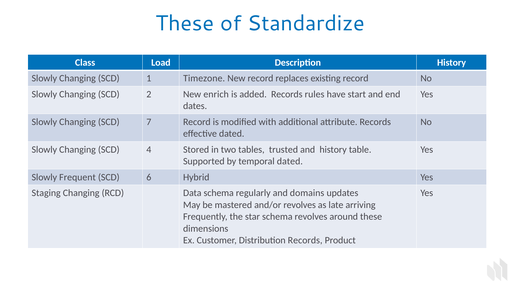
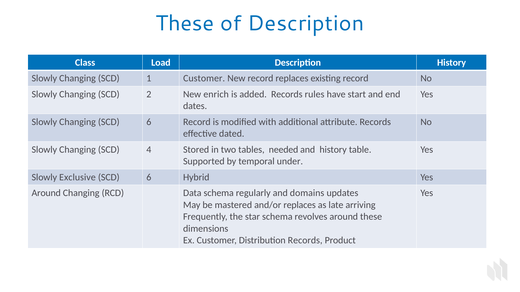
of Standardize: Standardize -> Description (306, 23)
1 Timezone: Timezone -> Customer (204, 78)
Changing SCD 7: 7 -> 6 (149, 122)
trusted: trusted -> needed (284, 150)
temporal dated: dated -> under (290, 162)
Frequent: Frequent -> Exclusive (77, 177)
Staging: Staging -> Around (46, 193)
and/or revolves: revolves -> replaces (300, 205)
